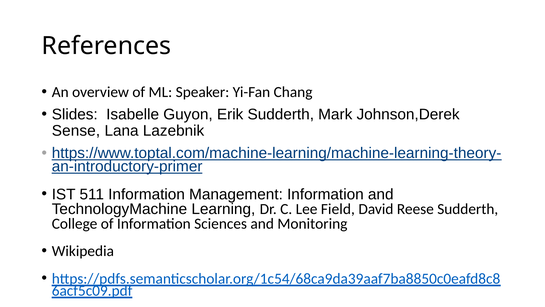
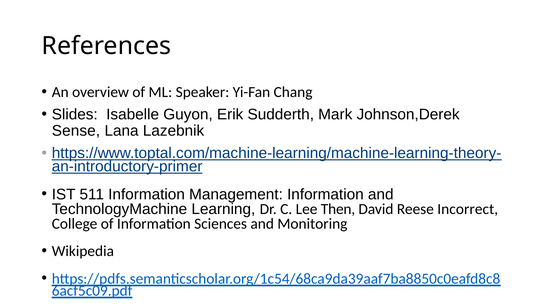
Field: Field -> Then (338, 209)
Reese Sudderth: Sudderth -> Incorrect (468, 209)
